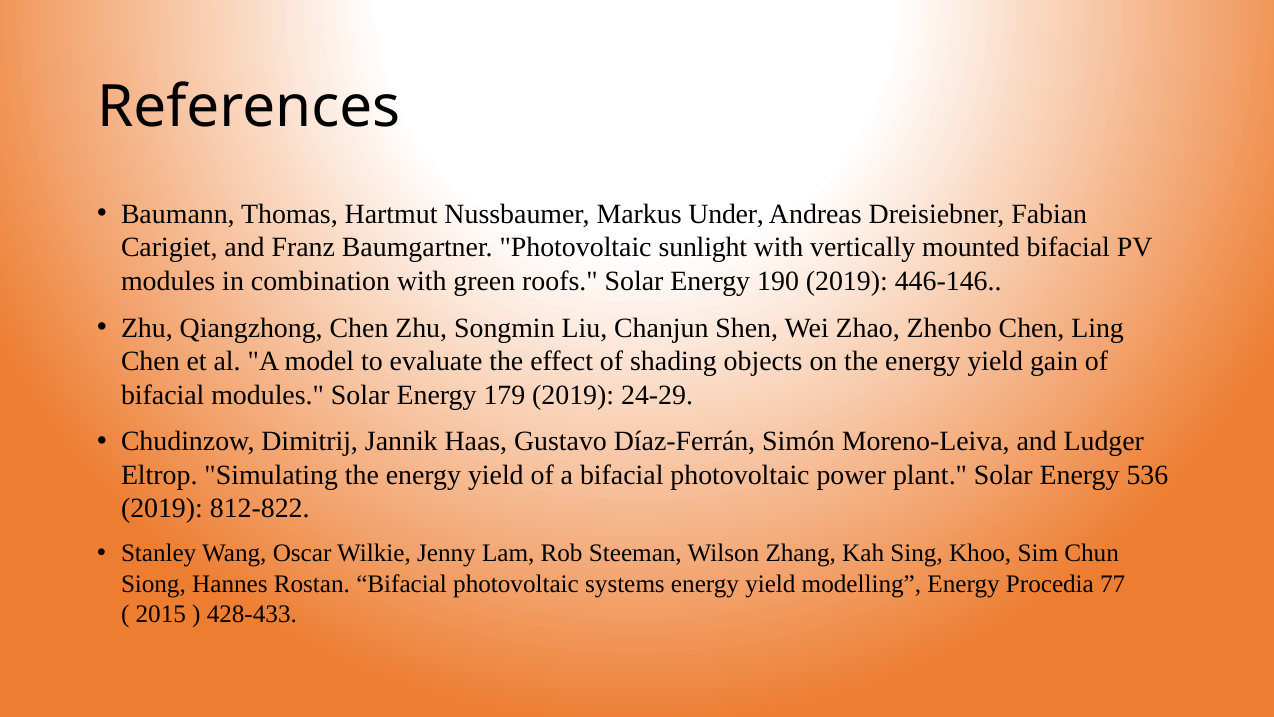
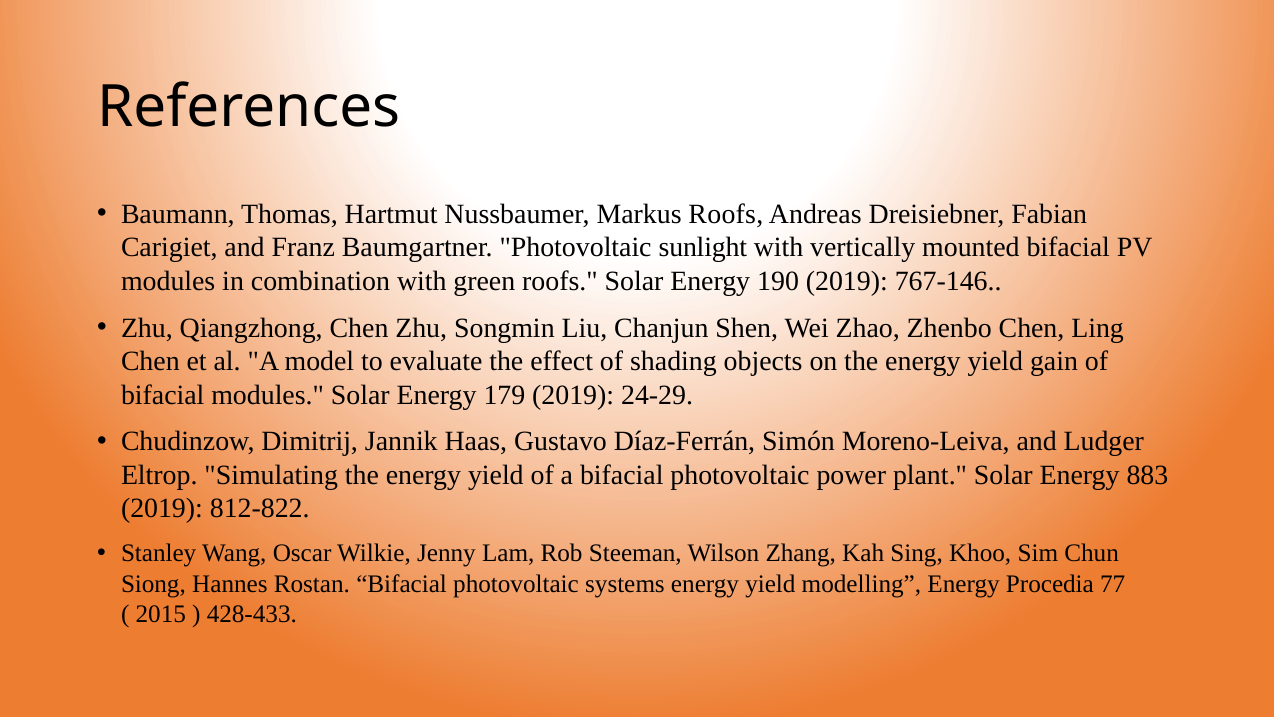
Markus Under: Under -> Roofs (726, 214)
446-146: 446-146 -> 767-146 (948, 281)
536: 536 -> 883 (1147, 475)
